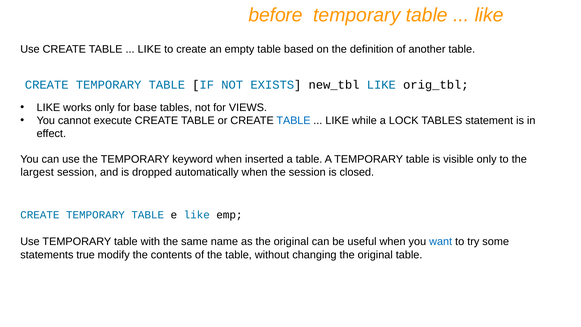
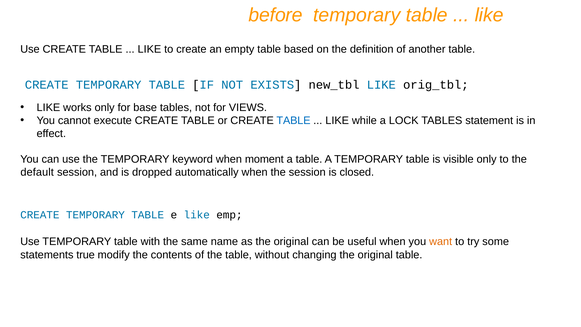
inserted: inserted -> moment (264, 159)
largest: largest -> default (37, 172)
want colour: blue -> orange (441, 242)
